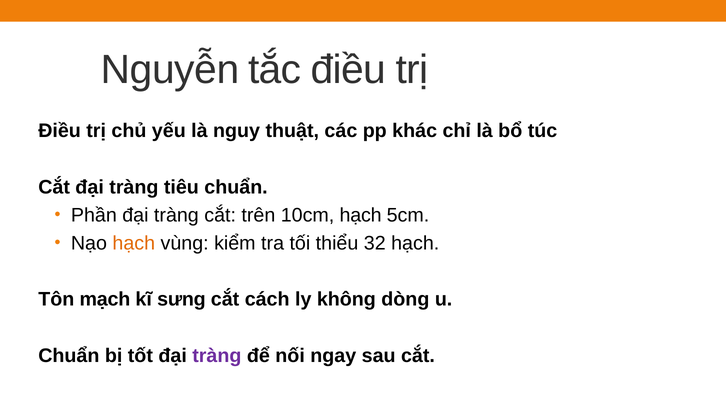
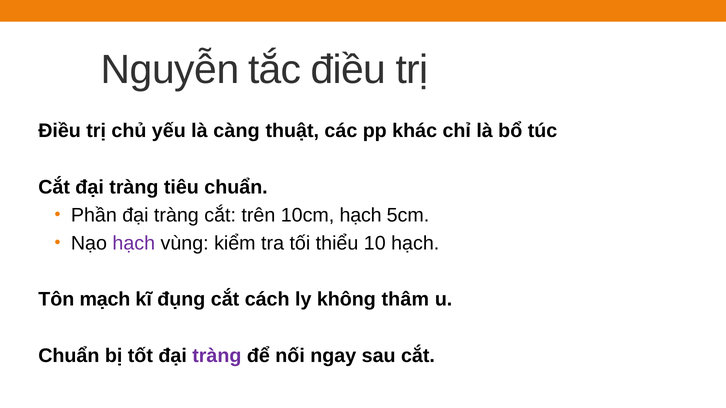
nguy: nguy -> càng (236, 131)
hạch colour: orange -> purple (134, 243)
32: 32 -> 10 (375, 243)
sưng: sưng -> đụng (181, 300)
dòng: dòng -> thâm (405, 300)
